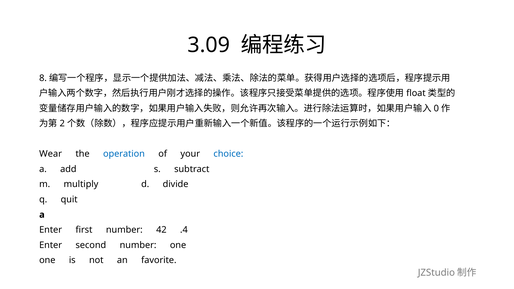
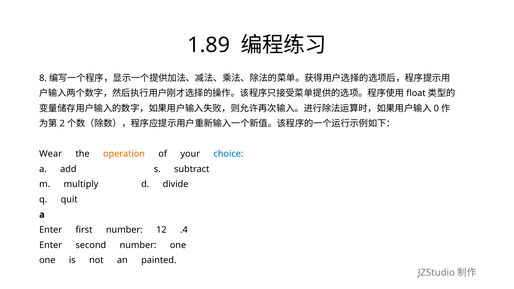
3.09: 3.09 -> 1.89 (209, 45)
operation colour: blue -> orange (124, 154)
42: 42 -> 12 (161, 230)
favorite: favorite -> painted (159, 260)
